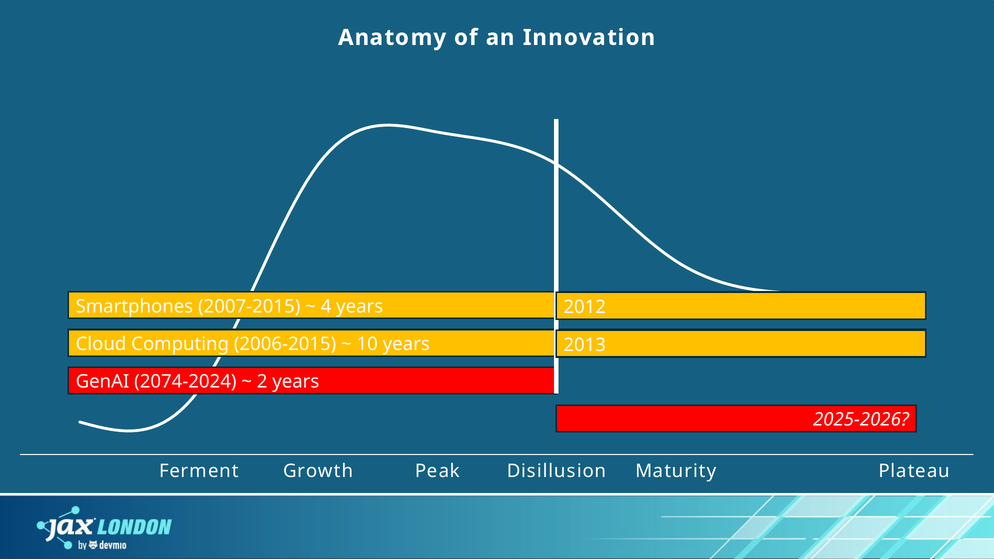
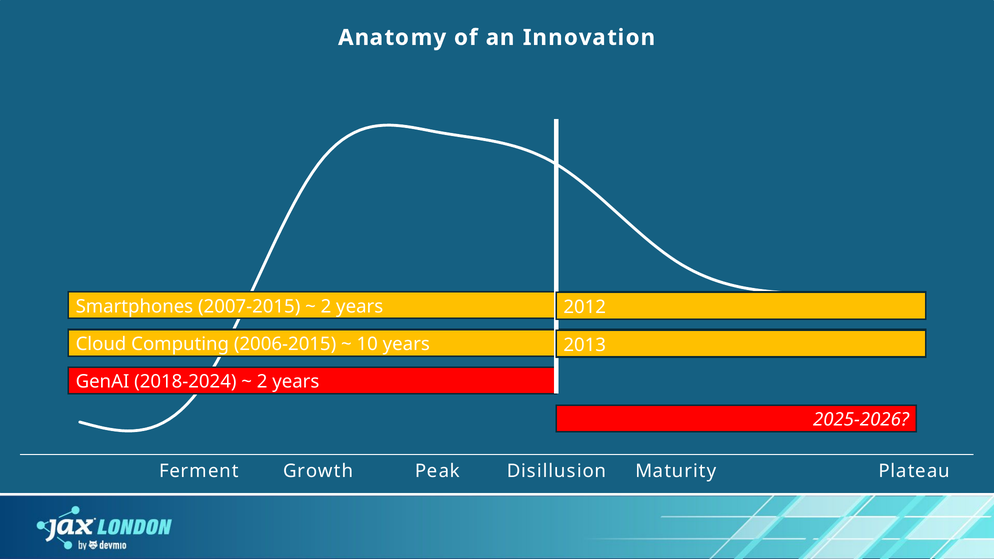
4: 4 -> 2 (326, 307)
2074-2024: 2074-2024 -> 2018-2024 (185, 382)
